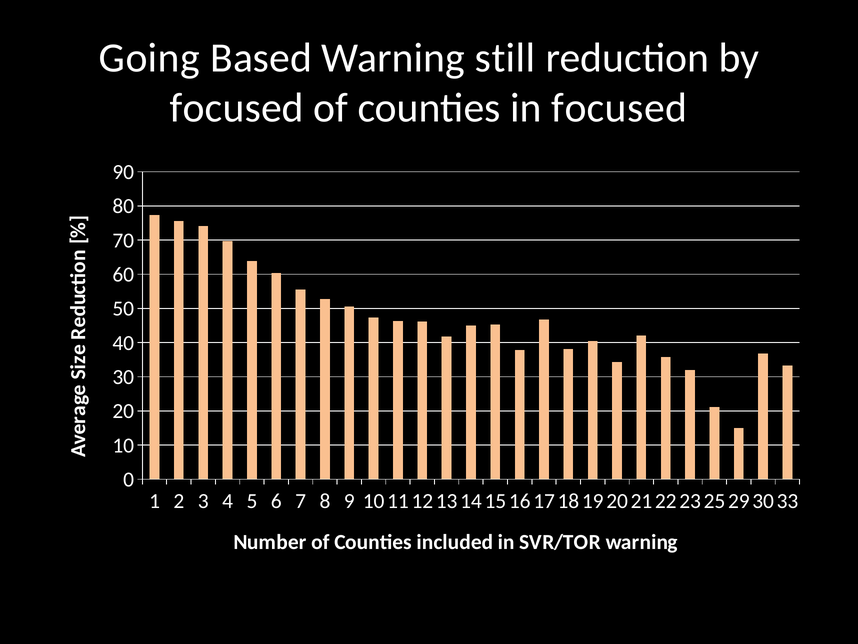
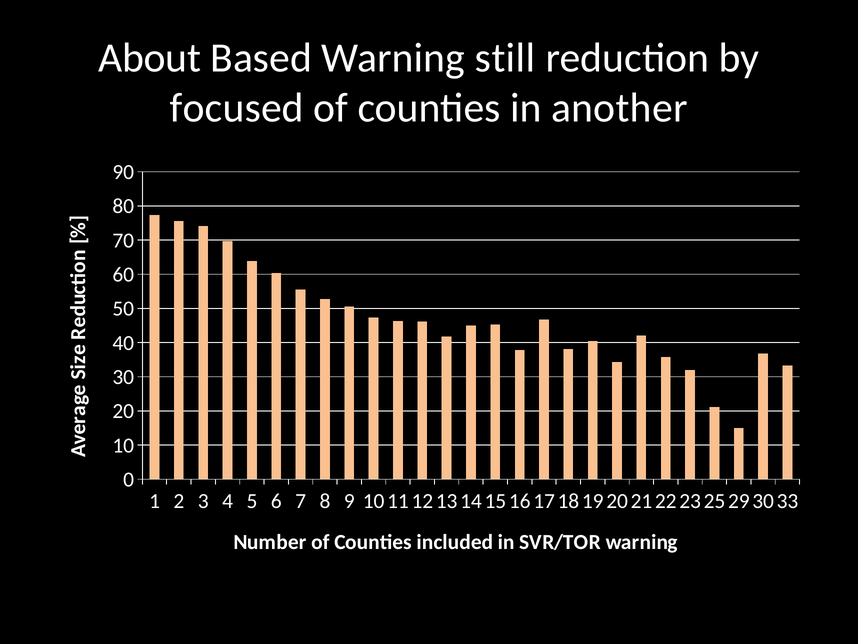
Going: Going -> About (150, 58)
in focused: focused -> another (619, 108)
